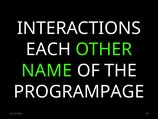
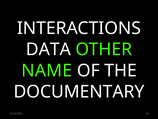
EACH: EACH -> DATA (48, 49)
PROGRAMPAGE: PROGRAMPAGE -> DOCUMENTARY (79, 91)
